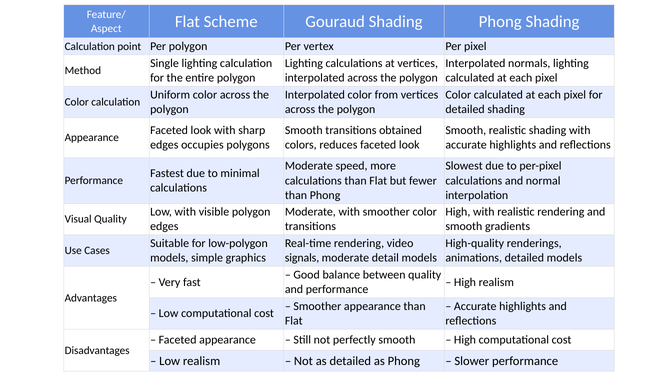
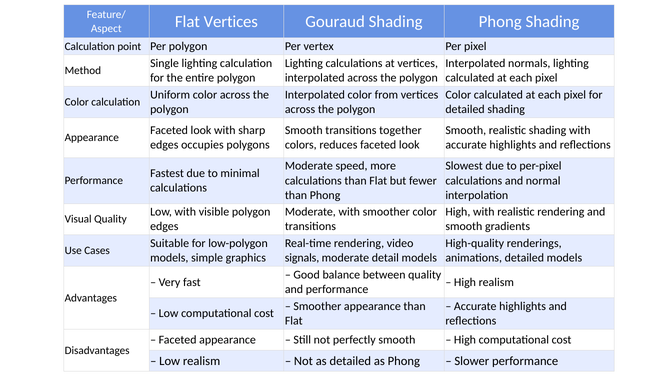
Flat Scheme: Scheme -> Vertices (231, 22)
obtained: obtained -> together (400, 130)
